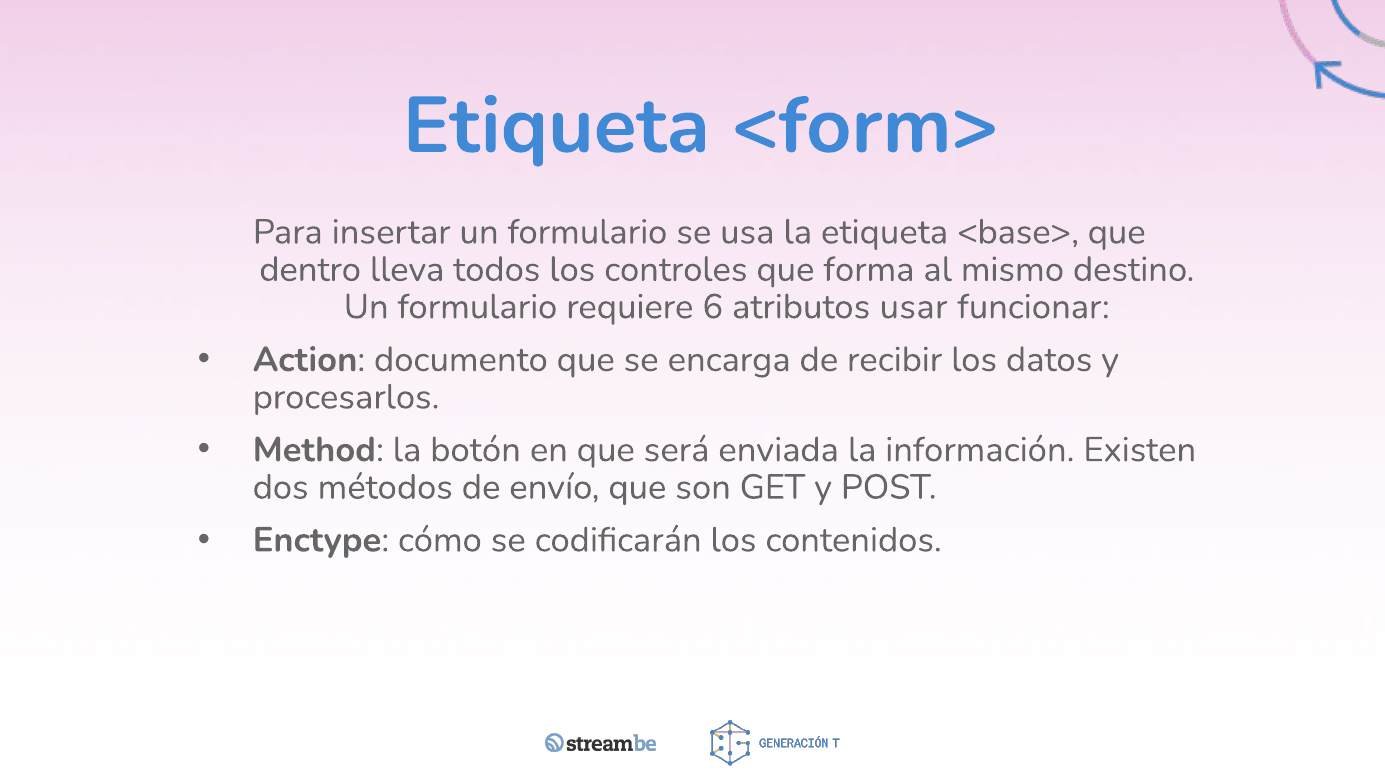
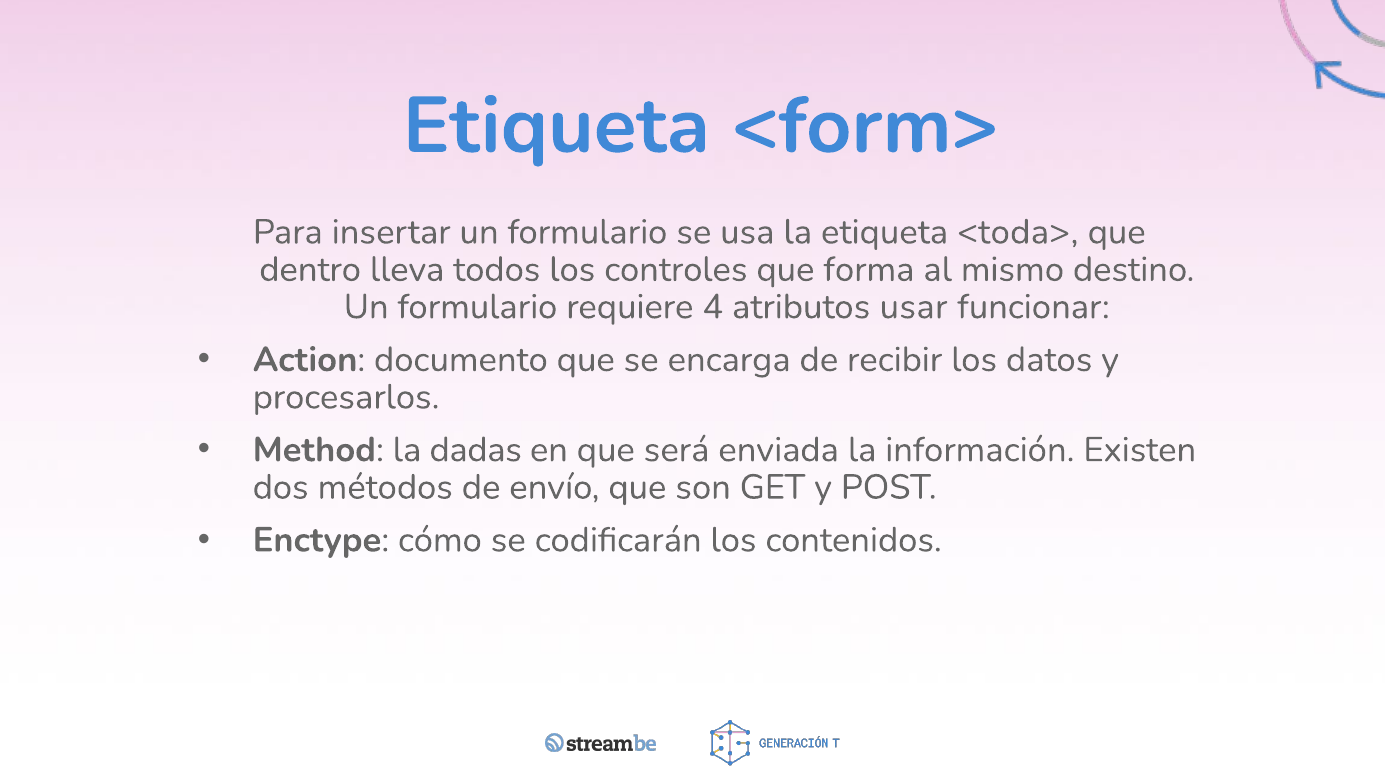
<base>: <base> -> <toda> (1018, 232)
6: 6 -> 4 (713, 307)
botón: botón -> dadas (476, 450)
